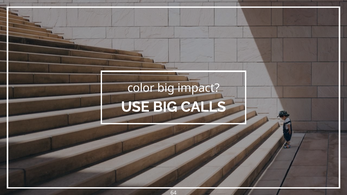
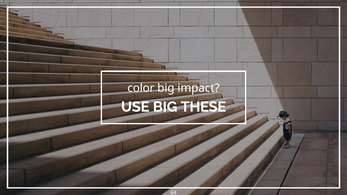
CALLS: CALLS -> THESE (203, 107)
